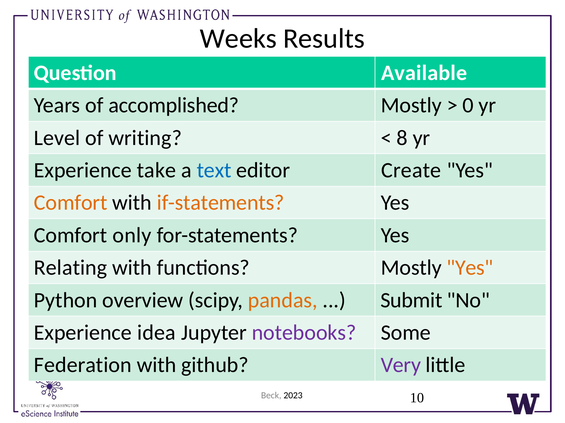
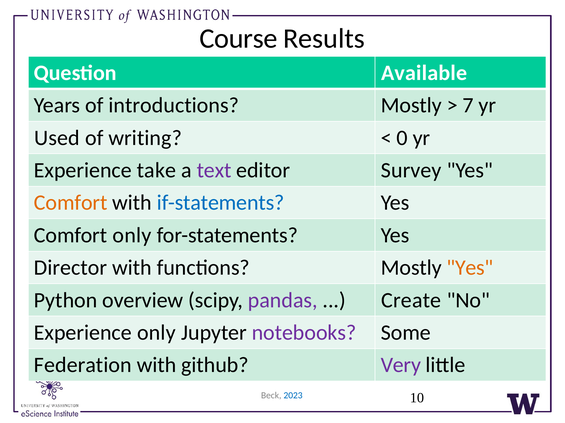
Weeks: Weeks -> Course (239, 39)
accomplished: accomplished -> introductions (174, 106)
0: 0 -> 7 (468, 106)
Level: Level -> Used (57, 138)
8: 8 -> 0 (402, 138)
text colour: blue -> purple (214, 171)
Create: Create -> Survey (411, 171)
if-statements colour: orange -> blue (221, 203)
Relating: Relating -> Director (71, 268)
pandas colour: orange -> purple (283, 301)
Submit: Submit -> Create (411, 301)
Experience idea: idea -> only (156, 333)
2023 colour: black -> blue (293, 396)
